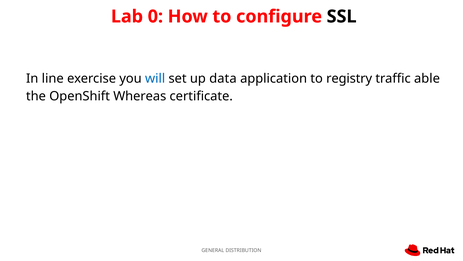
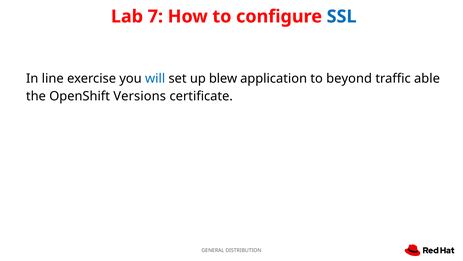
0: 0 -> 7 (155, 16)
SSL colour: black -> blue (342, 16)
data: data -> blew (223, 78)
registry: registry -> beyond (349, 78)
Whereas: Whereas -> Versions (140, 96)
